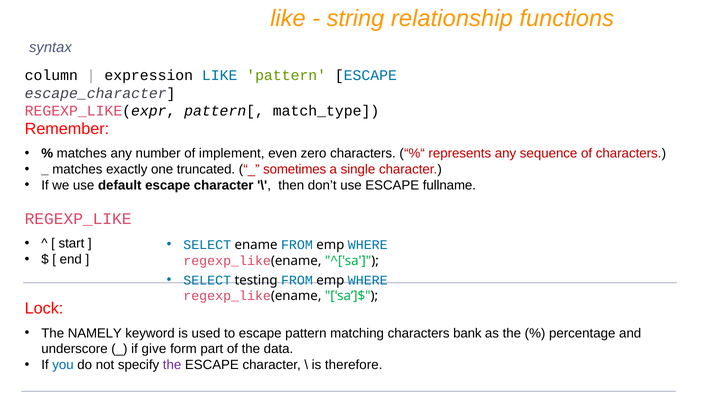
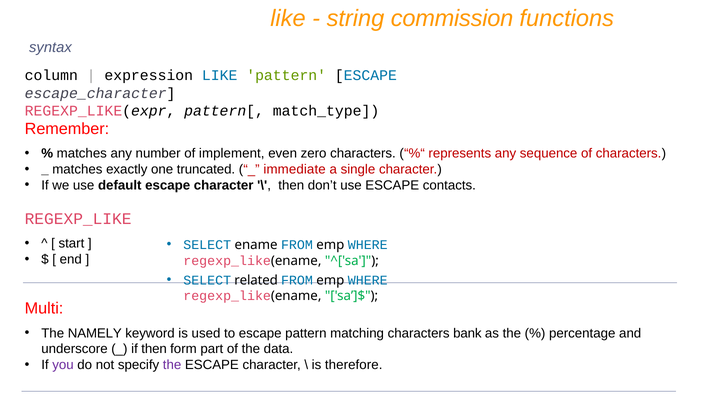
relationship: relationship -> commission (452, 18)
sometimes: sometimes -> immediate (295, 169)
fullname: fullname -> contacts (449, 185)
testing: testing -> related (256, 280)
Lock: Lock -> Multi (44, 309)
if give: give -> then (154, 349)
you colour: blue -> purple (63, 365)
